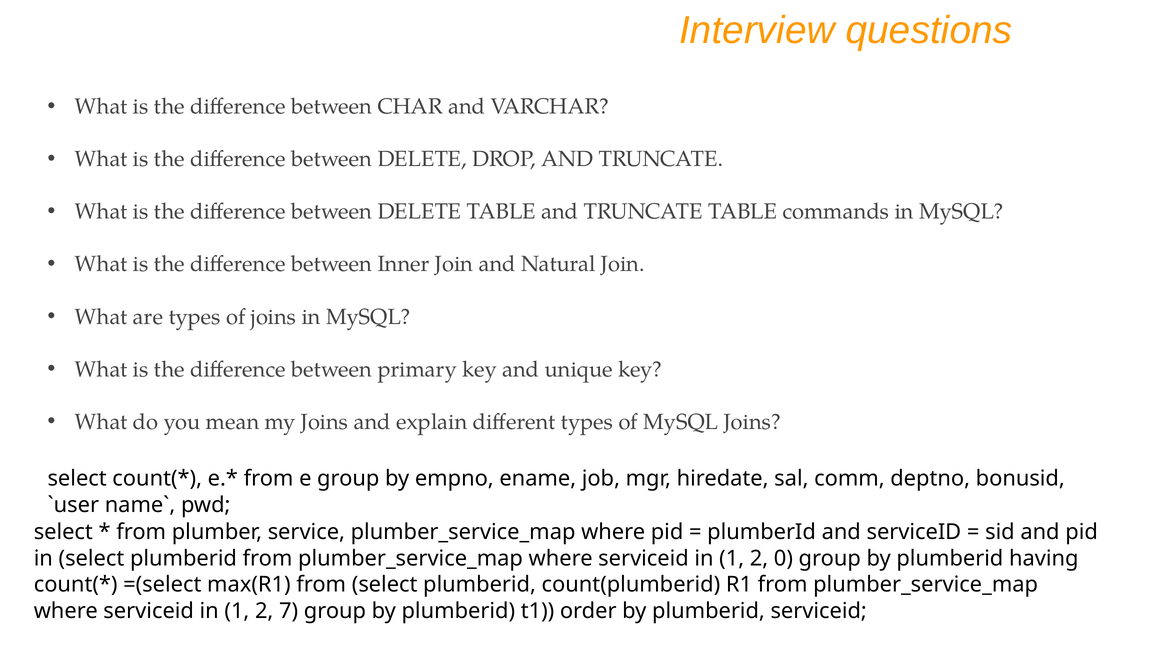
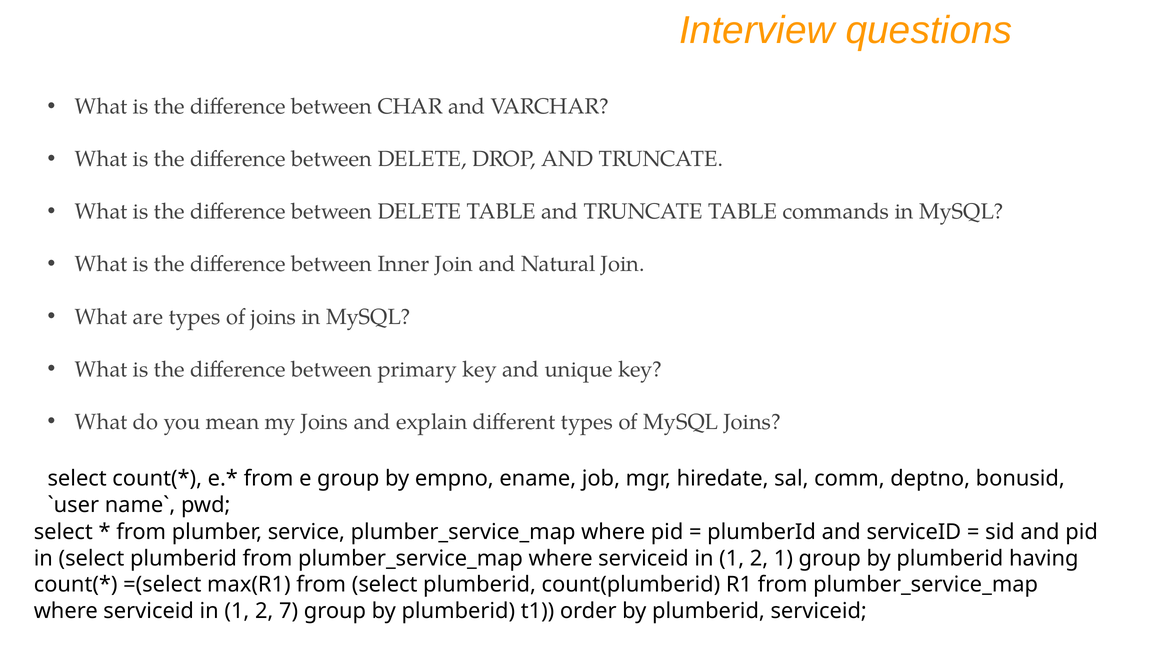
2 0: 0 -> 1 (783, 558)
